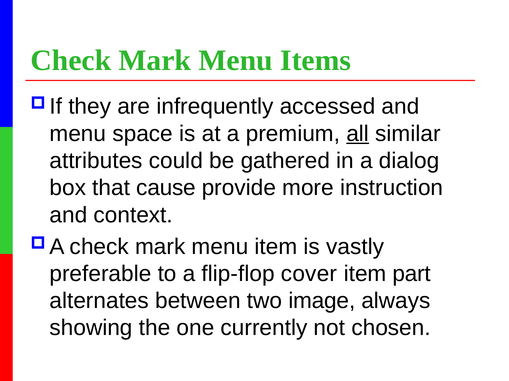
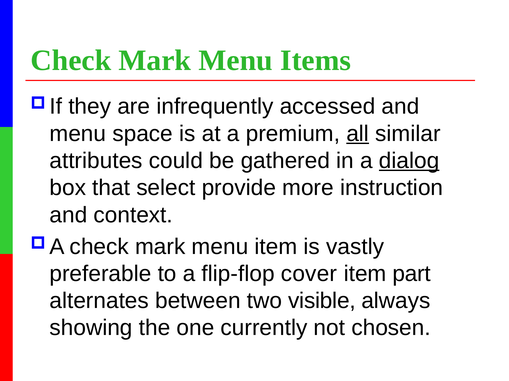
dialog underline: none -> present (409, 161)
cause: cause -> select (166, 188)
image: image -> visible (322, 301)
